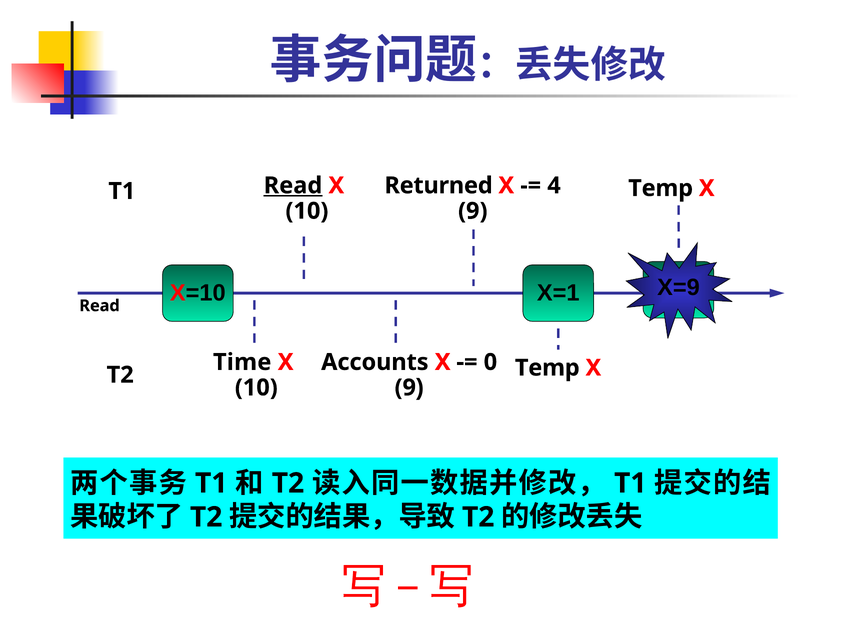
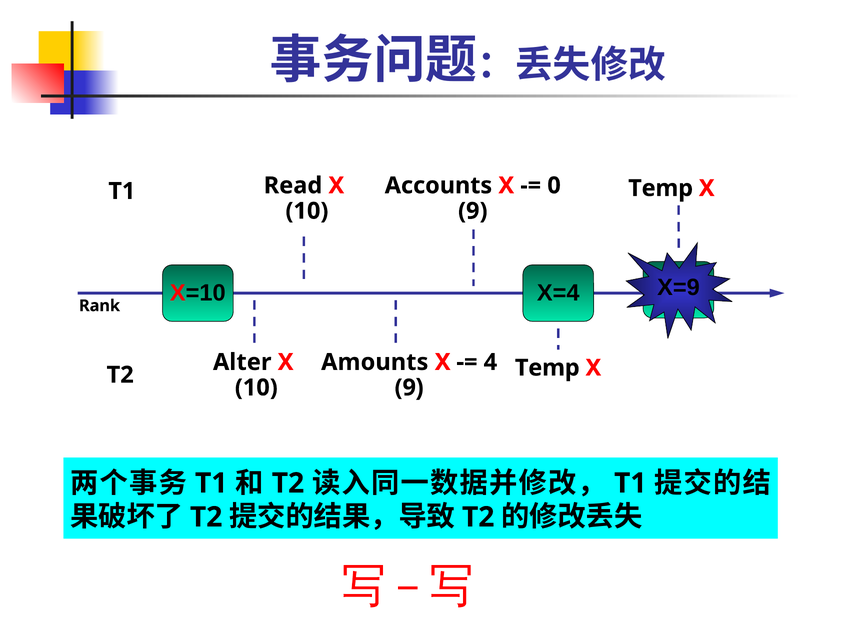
Read underline: present -> none (293, 186)
Returned: Returned -> Accounts (438, 186)
4: 4 -> 0 (554, 186)
X=1: X=1 -> X=4 (558, 293)
Read: Read -> Rank (100, 306)
Time: Time -> Alter (242, 362)
Accounts: Accounts -> Amounts (375, 362)
0: 0 -> 4 (490, 362)
